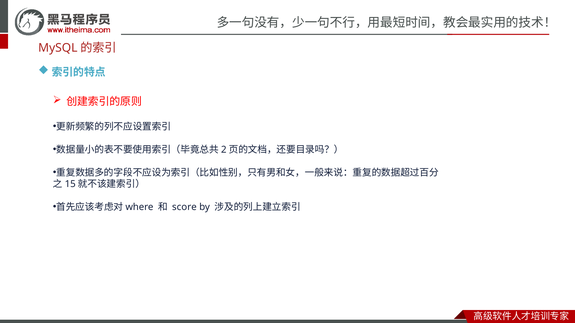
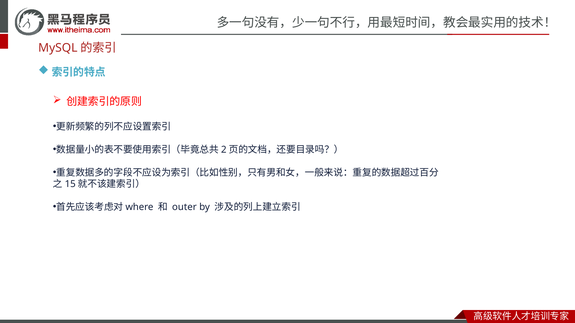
score: score -> outer (184, 207)
